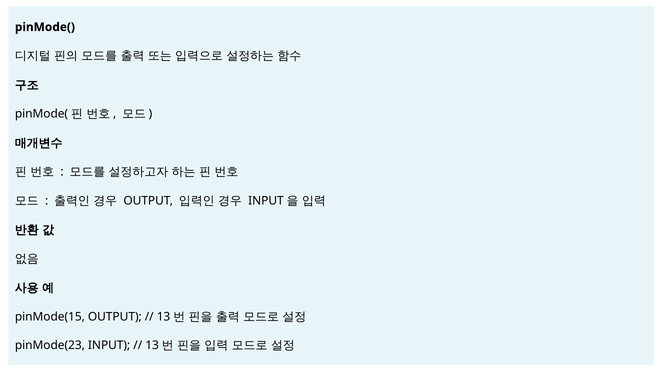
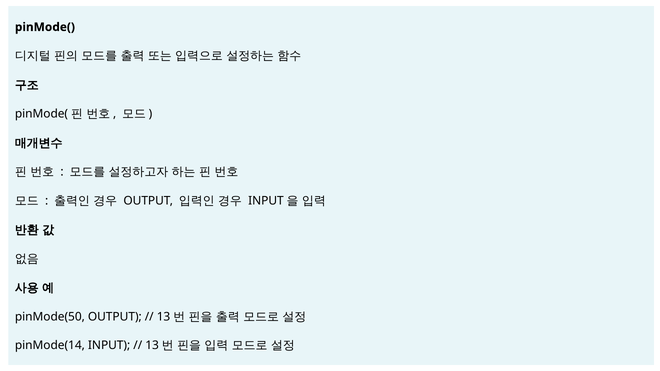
pinMode(15: pinMode(15 -> pinMode(50 (50, 317)
pinMode(23: pinMode(23 -> pinMode(14 (50, 346)
